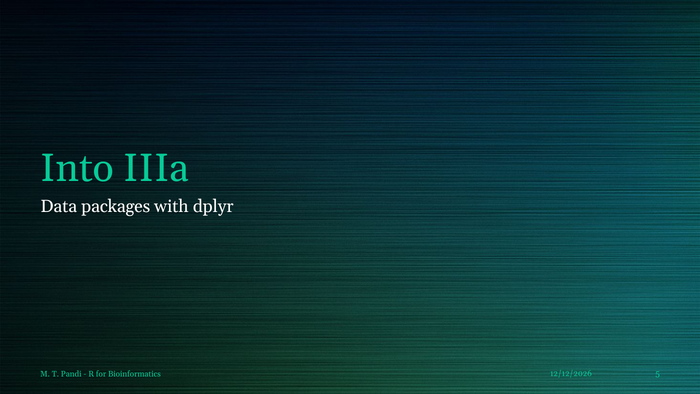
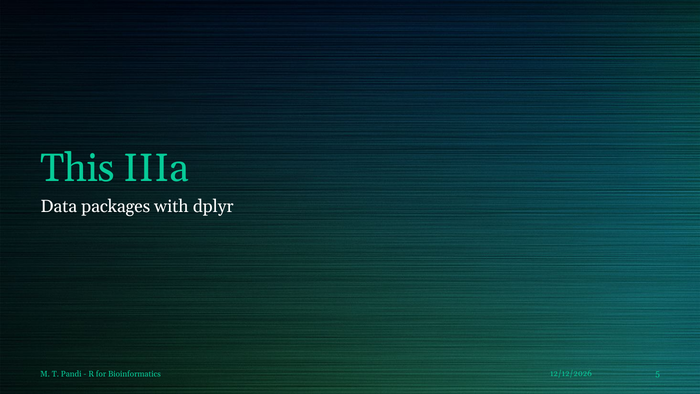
Into: Into -> This (77, 168)
